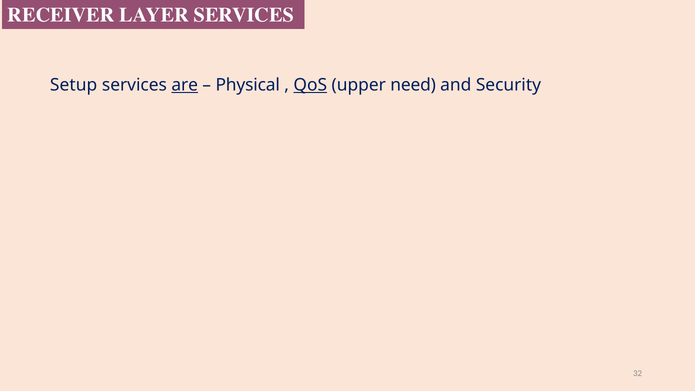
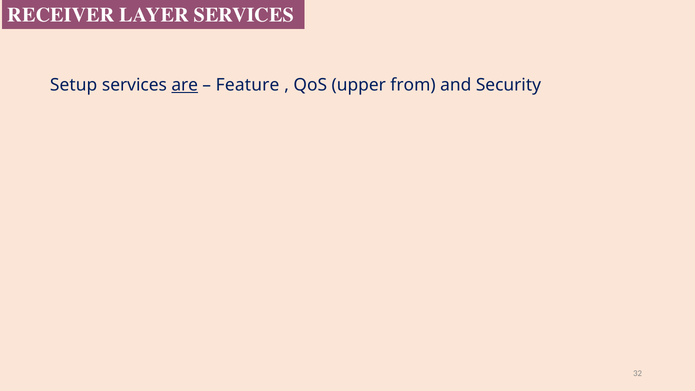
Physical: Physical -> Feature (248, 85)
QoS underline: present -> none (310, 85)
need: need -> from (413, 85)
